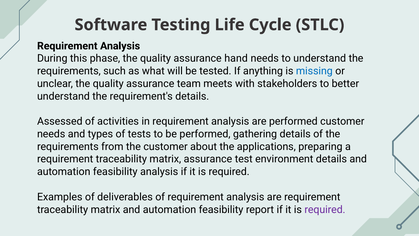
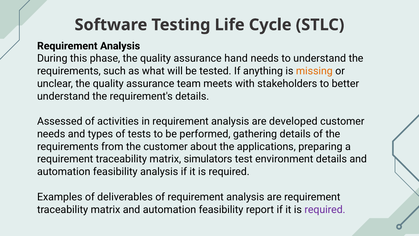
missing colour: blue -> orange (314, 71)
are performed: performed -> developed (293, 121)
matrix assurance: assurance -> simulators (208, 159)
